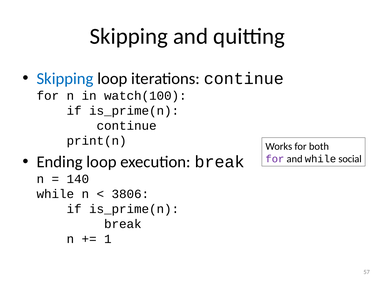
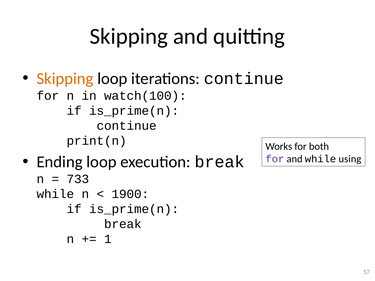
Skipping colour: blue -> orange (65, 79)
social: social -> using (350, 159)
140: 140 -> 733 (78, 179)
3806: 3806 -> 1900 (130, 194)
